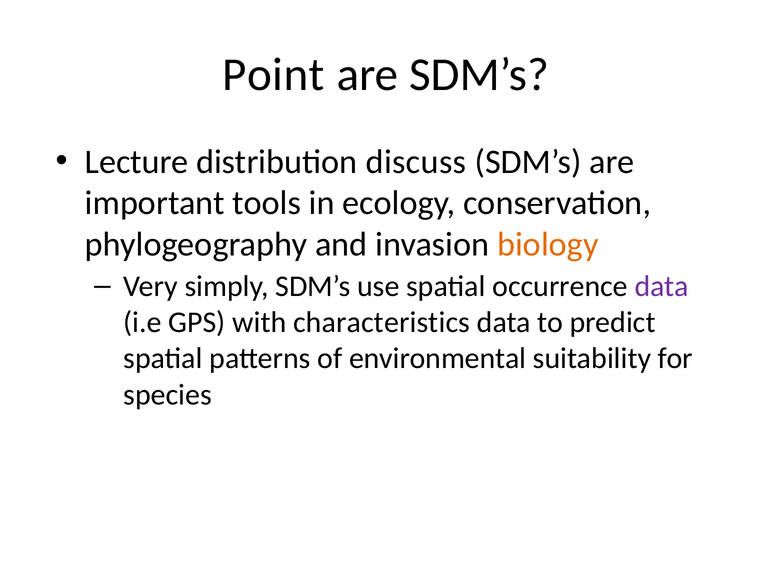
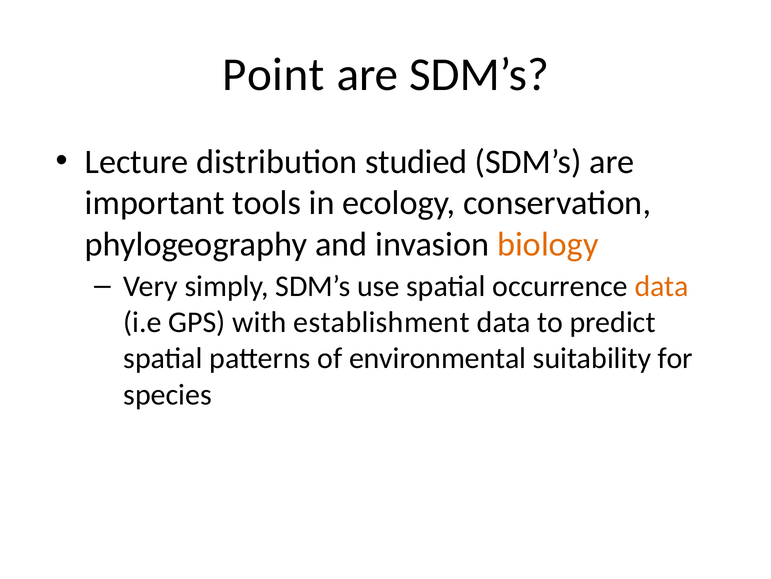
discuss: discuss -> studied (416, 162)
data colour: purple -> orange (661, 286)
characteristics: characteristics -> establishment (381, 322)
